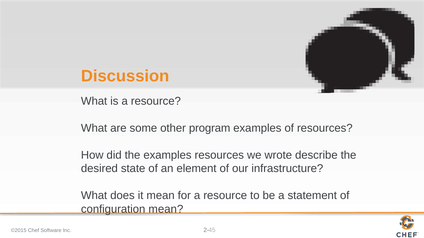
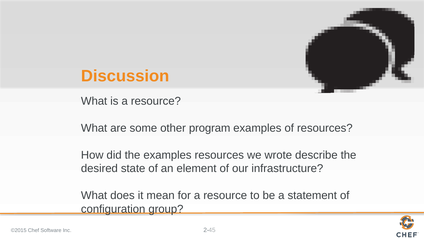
configuration mean: mean -> group (166, 209)
